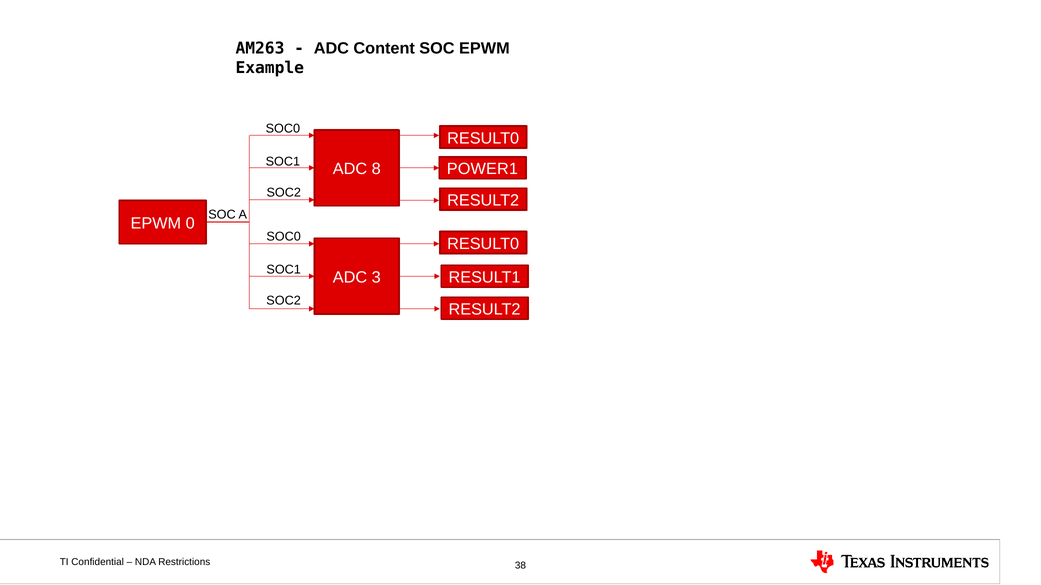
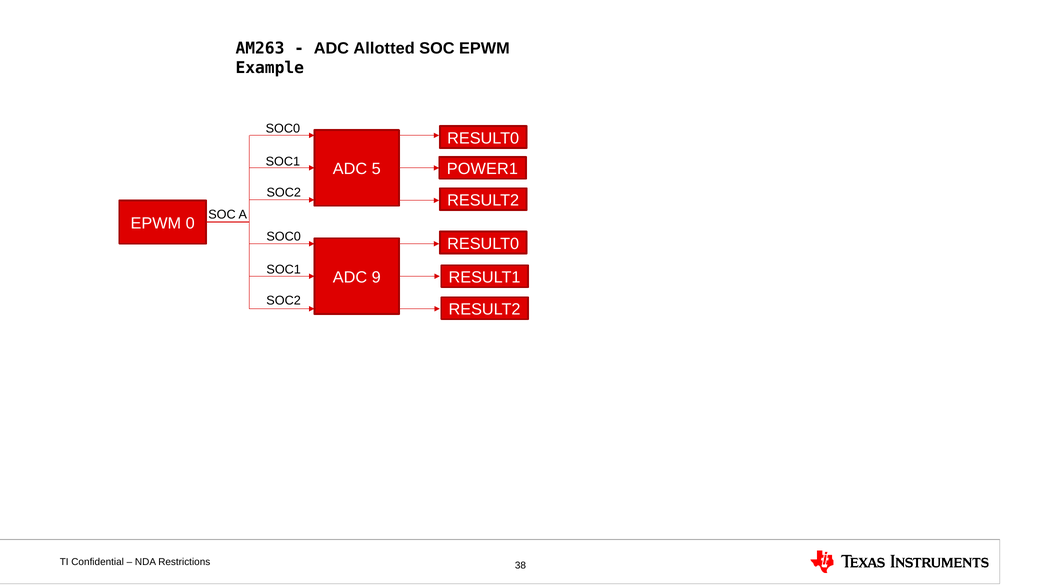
Content: Content -> Allotted (384, 48)
8: 8 -> 5 (376, 169)
3: 3 -> 9 (376, 278)
